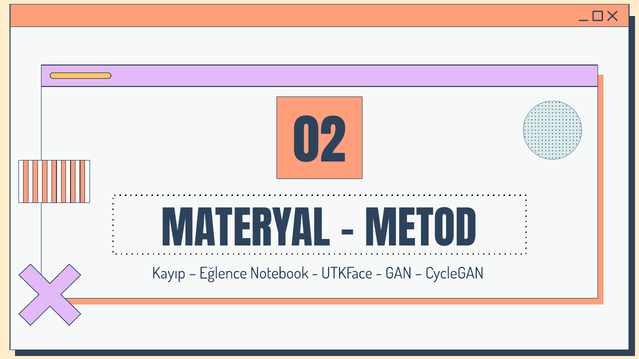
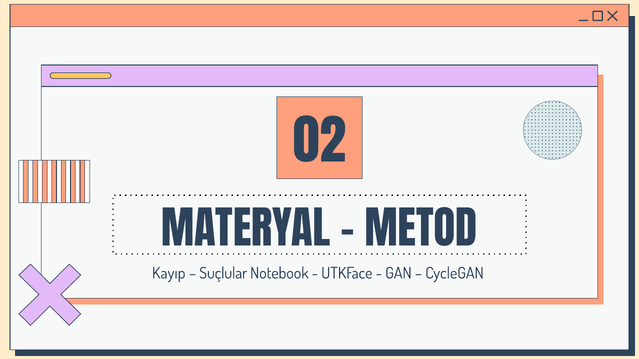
Eğlence: Eğlence -> Suçlular (223, 274)
